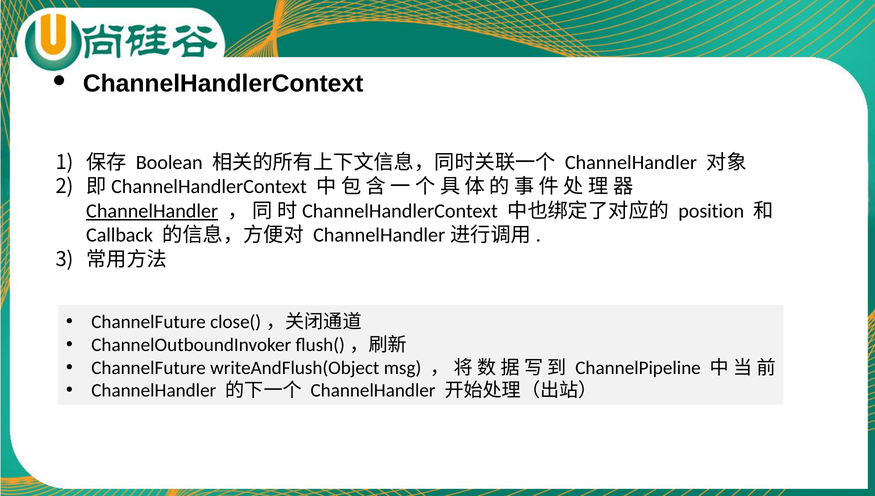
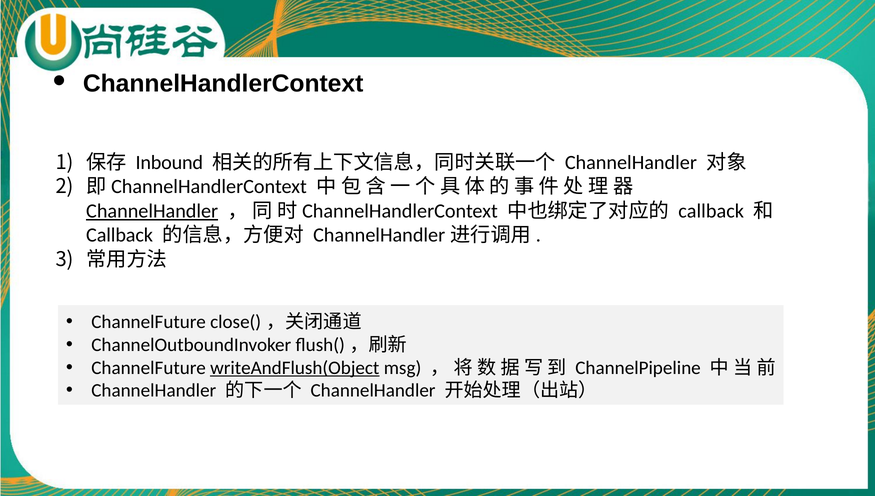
Boolean: Boolean -> Inbound (169, 163)
position: position -> callback (711, 211)
writeAndFlush(Object underline: none -> present (295, 368)
